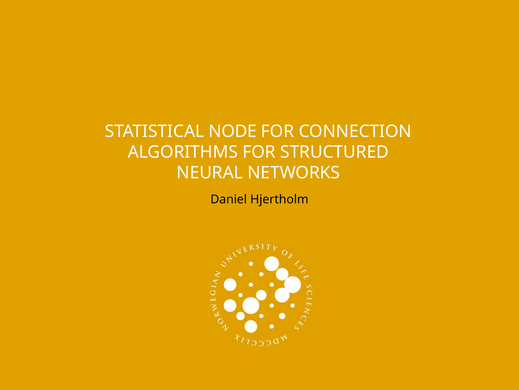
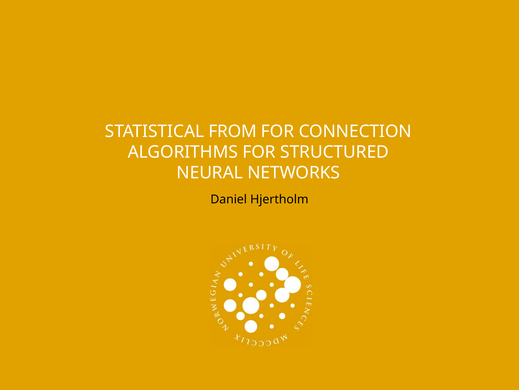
NODE: NODE -> FROM (233, 131)
